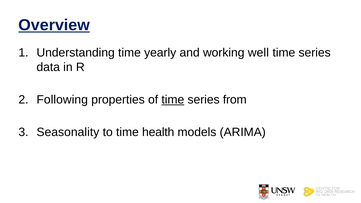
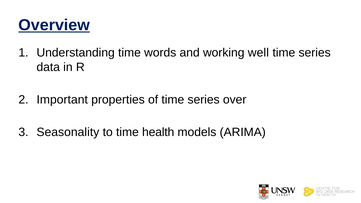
yearly: yearly -> words (160, 53)
Following: Following -> Important (62, 100)
time underline: present -> none (173, 100)
from: from -> over (235, 100)
